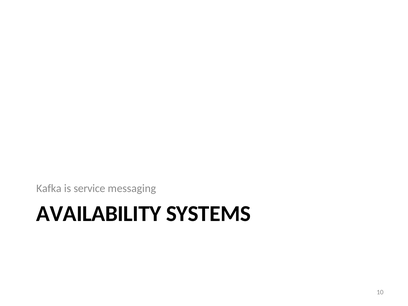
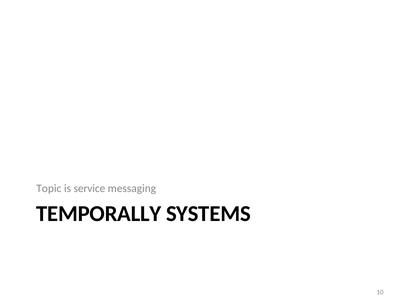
Kafka: Kafka -> Topic (49, 189)
AVAILABILITY: AVAILABILITY -> TEMPORALLY (99, 214)
